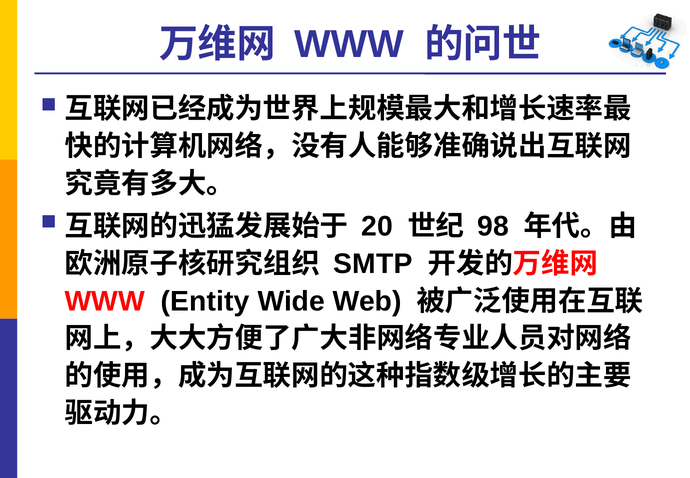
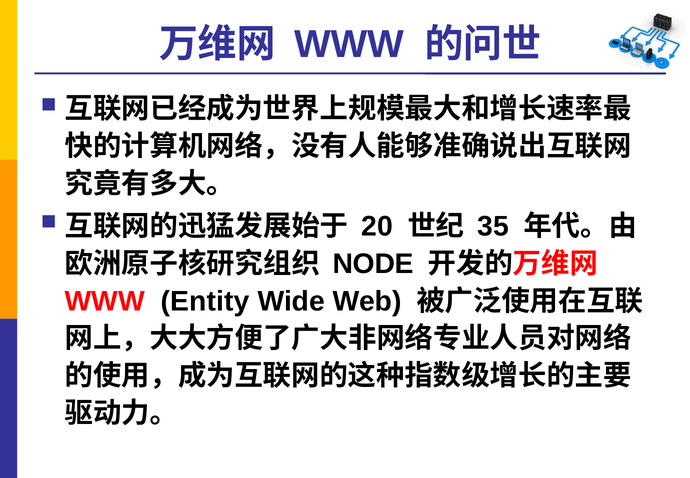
98: 98 -> 35 (493, 226)
SMTP: SMTP -> NODE (373, 264)
